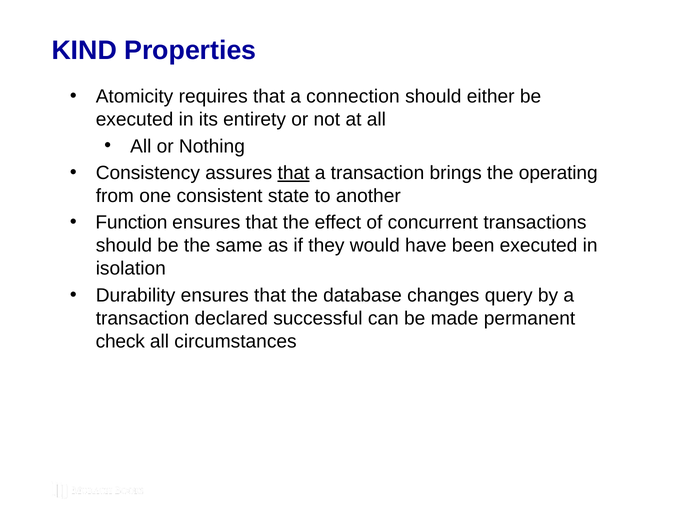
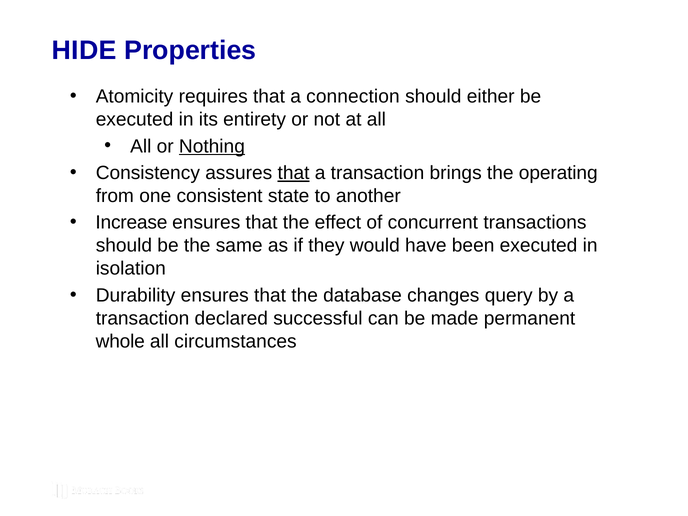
KIND: KIND -> HIDE (84, 51)
Nothing underline: none -> present (212, 146)
Function: Function -> Increase (131, 223)
check: check -> whole (120, 341)
